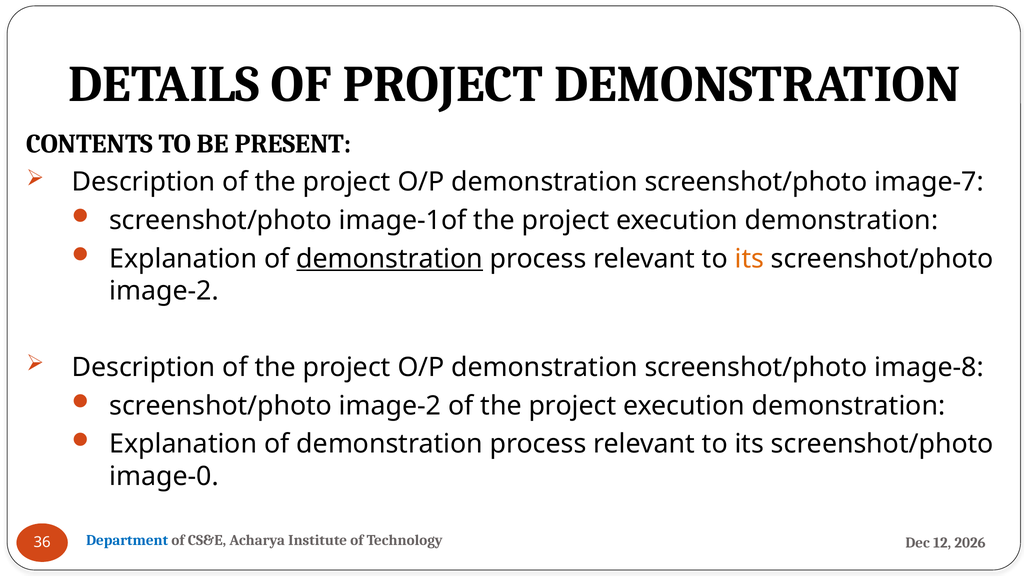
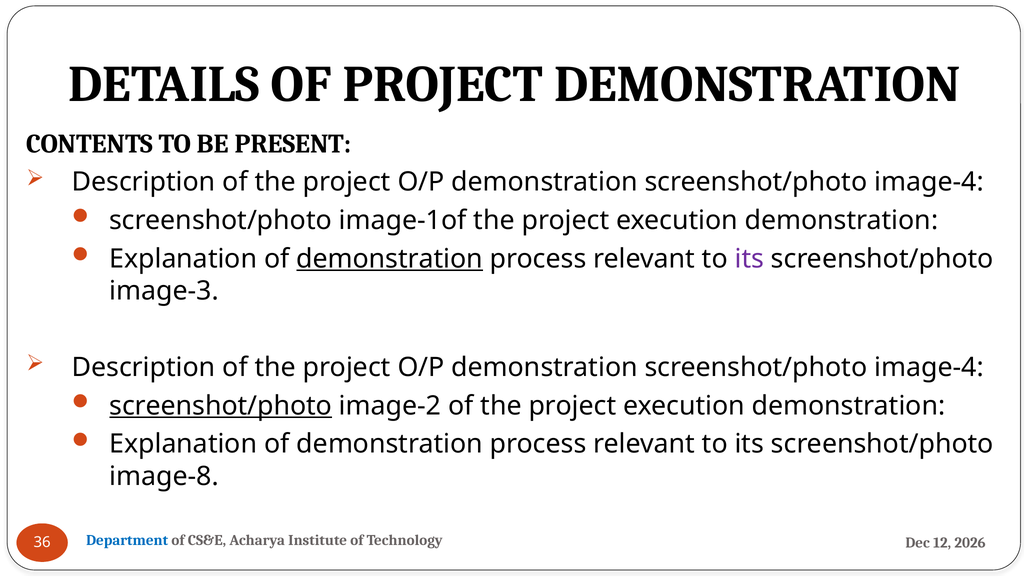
image-7: image-7 -> image-4 (929, 182)
its colour: orange -> purple (749, 259)
image-2: image-2 -> image-3 (164, 291)
image-8: image-8 -> image-4 (929, 368)
screenshot/photo underline: none -> present (221, 406)
image-0: image-0 -> image-8 (164, 476)
